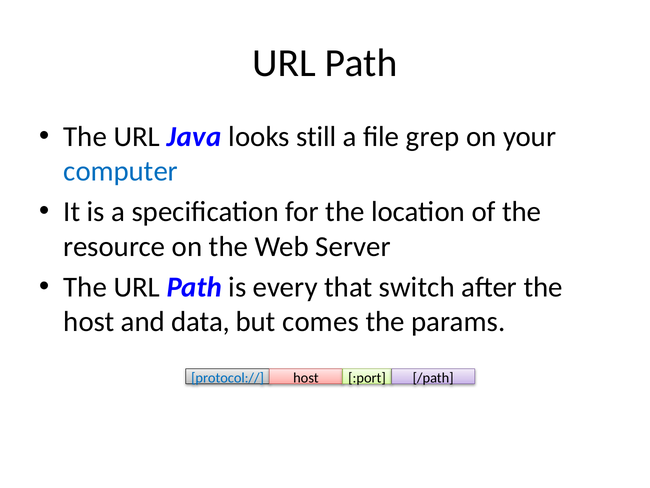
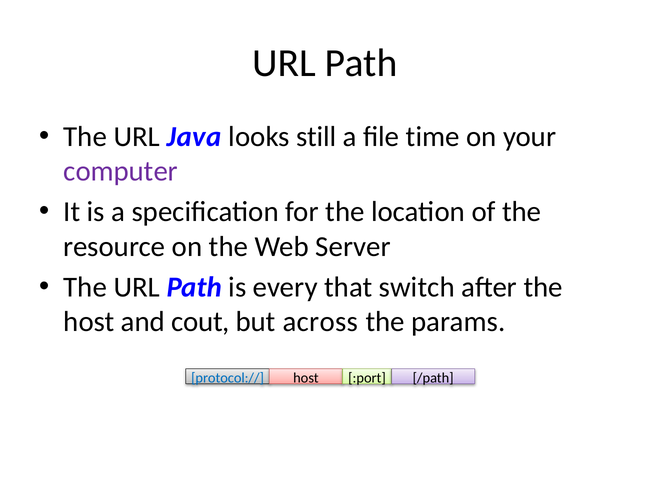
grep: grep -> time (433, 136)
computer colour: blue -> purple (121, 171)
data: data -> cout (200, 321)
comes: comes -> across (320, 321)
